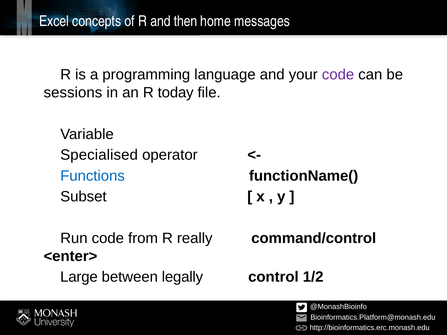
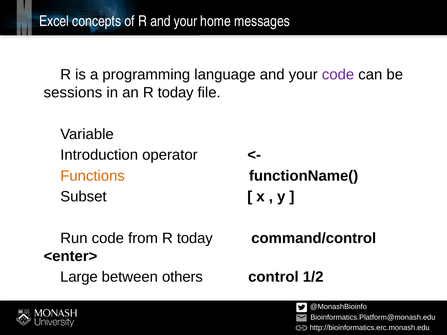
R and then: then -> your (186, 21)
Specialised: Specialised -> Introduction (99, 155)
Functions colour: blue -> orange (93, 176)
from R really: really -> today (195, 239)
legally: legally -> others (182, 277)
